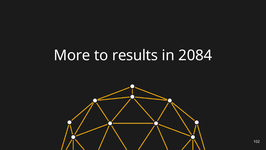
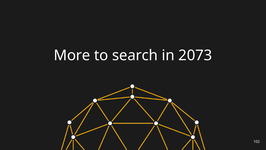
results: results -> search (135, 55)
2084: 2084 -> 2073 (195, 55)
